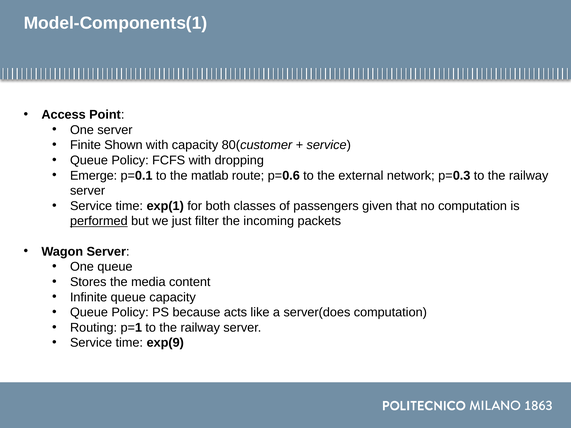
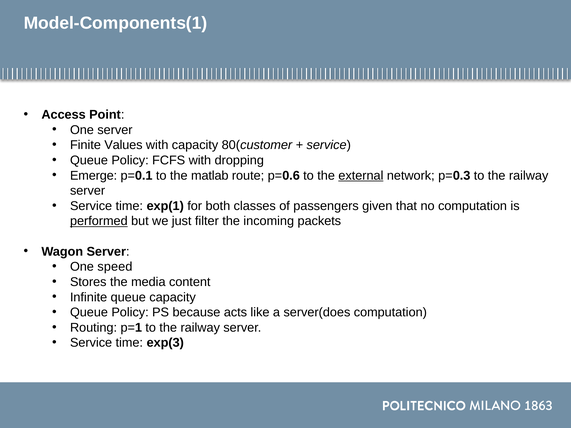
Shown: Shown -> Values (123, 145)
external underline: none -> present (361, 176)
One queue: queue -> speed (115, 267)
exp(9: exp(9 -> exp(3 (165, 343)
